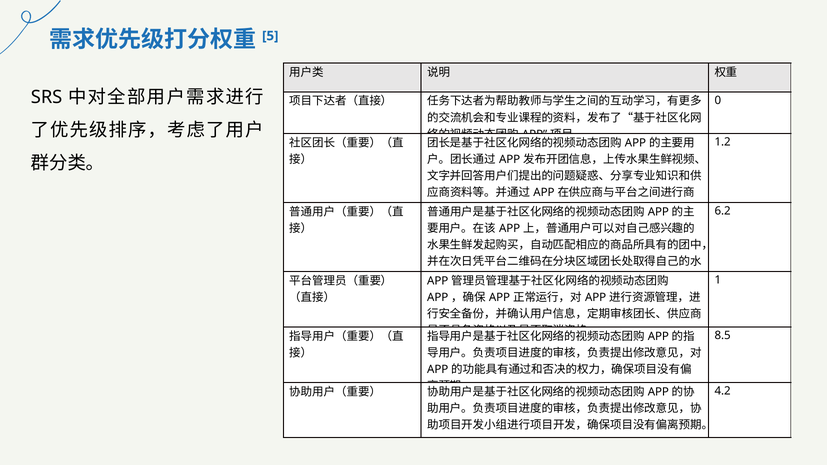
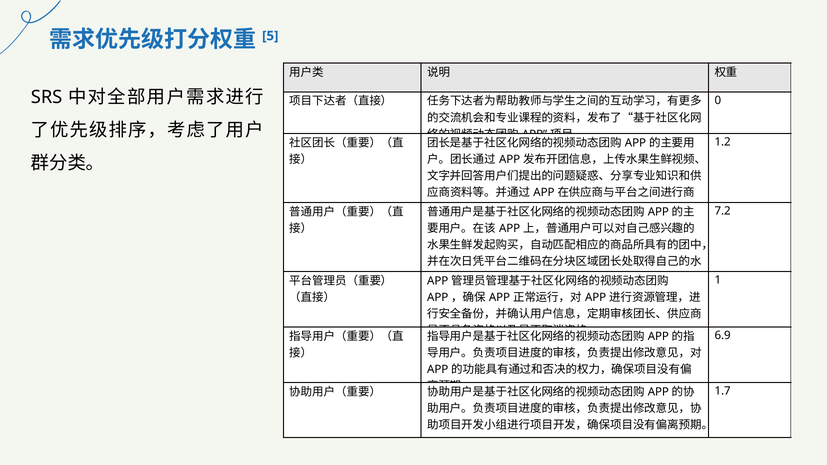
6.2: 6.2 -> 7.2 (723, 211)
8.5: 8.5 -> 6.9 (723, 336)
4.2: 4.2 -> 1.7 (723, 391)
